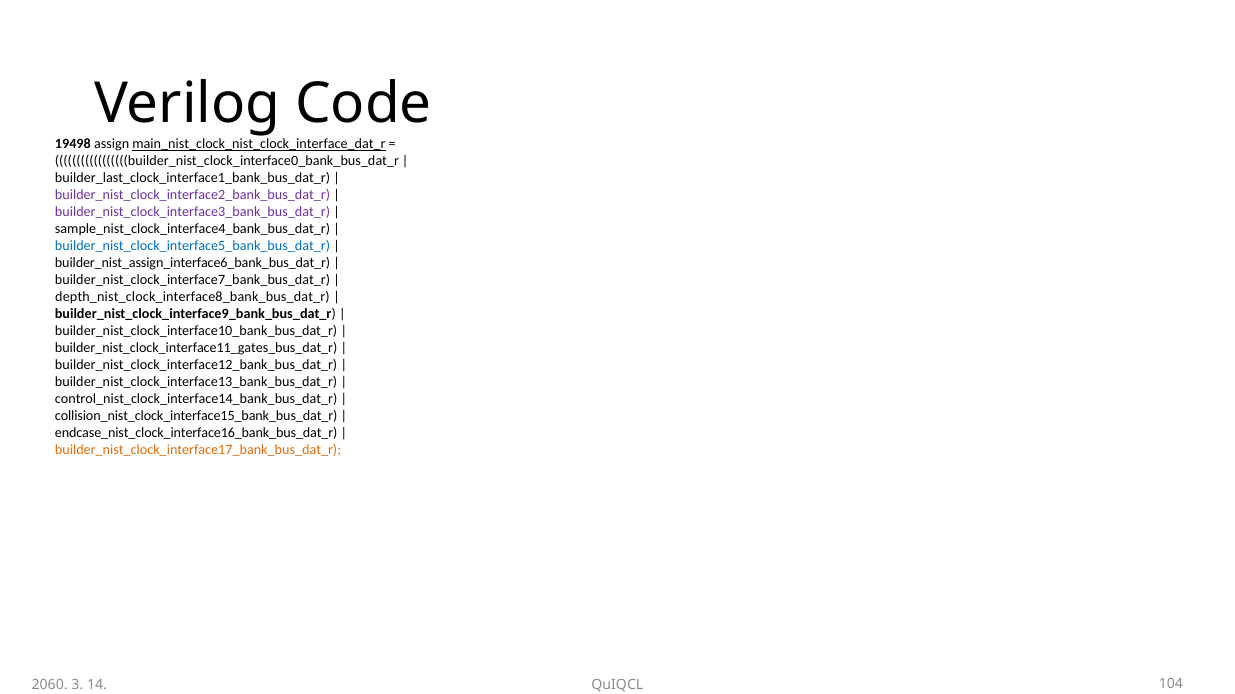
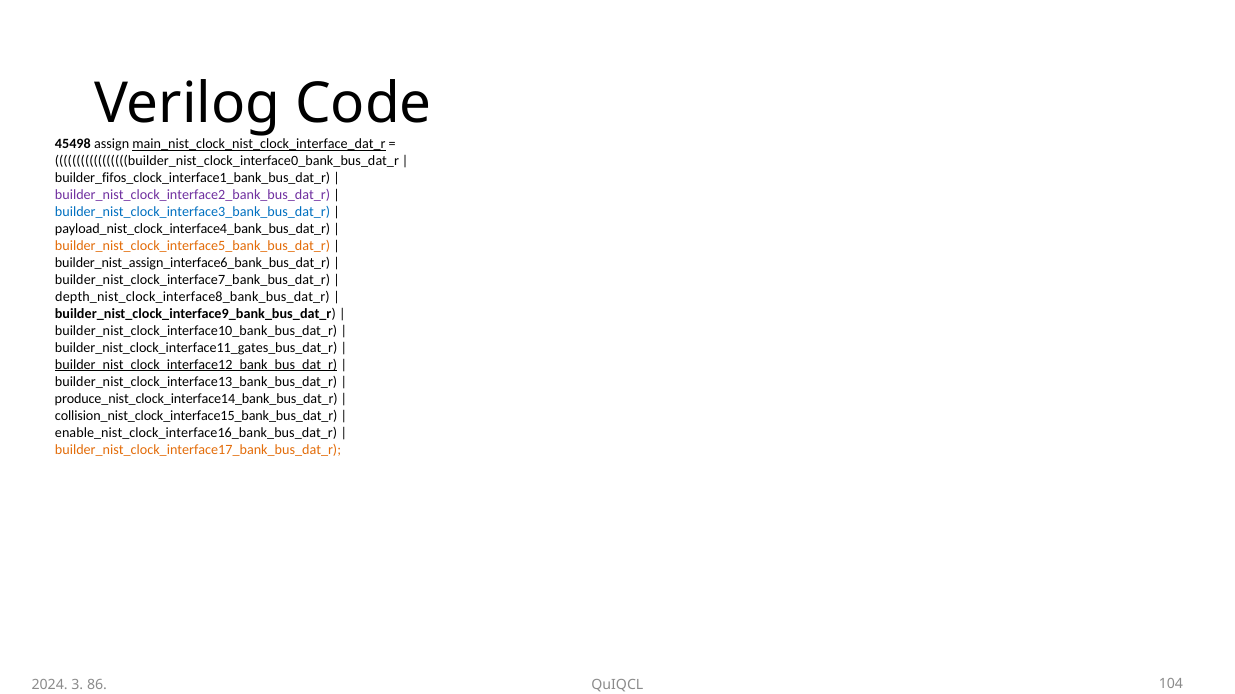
19498: 19498 -> 45498 (73, 144)
builder_last_clock_interface1_bank_bus_dat_r: builder_last_clock_interface1_bank_bus_dat_r -> builder_fifos_clock_interface1_bank_bus_dat_r (193, 178)
builder_nist_clock_interface3_bank_bus_dat_r colour: purple -> blue (193, 212)
sample_nist_clock_interface4_bank_bus_dat_r: sample_nist_clock_interface4_bank_bus_dat_r -> payload_nist_clock_interface4_bank_bus_dat_r (193, 229)
builder_nist_clock_interface5_bank_bus_dat_r colour: blue -> orange (193, 246)
builder_nist_clock_interface12_bank_bus_dat_r underline: none -> present (196, 365)
control_nist_clock_interface14_bank_bus_dat_r: control_nist_clock_interface14_bank_bus_dat_r -> produce_nist_clock_interface14_bank_bus_dat_r (196, 399)
endcase_nist_clock_interface16_bank_bus_dat_r: endcase_nist_clock_interface16_bank_bus_dat_r -> enable_nist_clock_interface16_bank_bus_dat_r (196, 433)
2060: 2060 -> 2024 (50, 686)
14: 14 -> 86 (97, 686)
